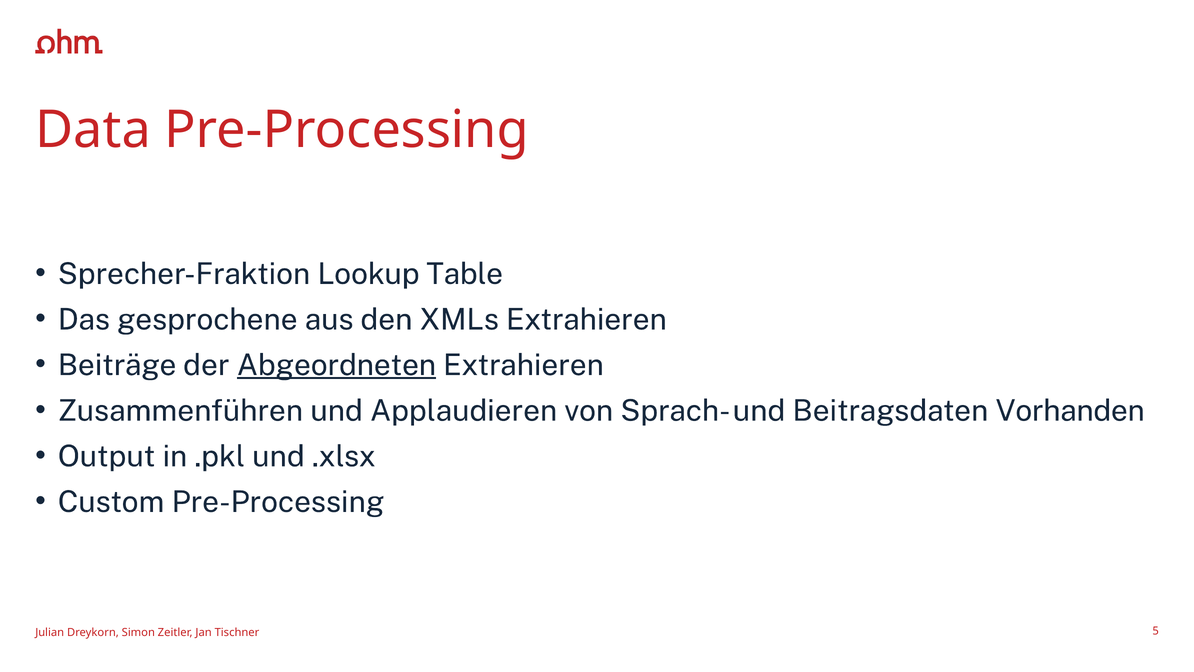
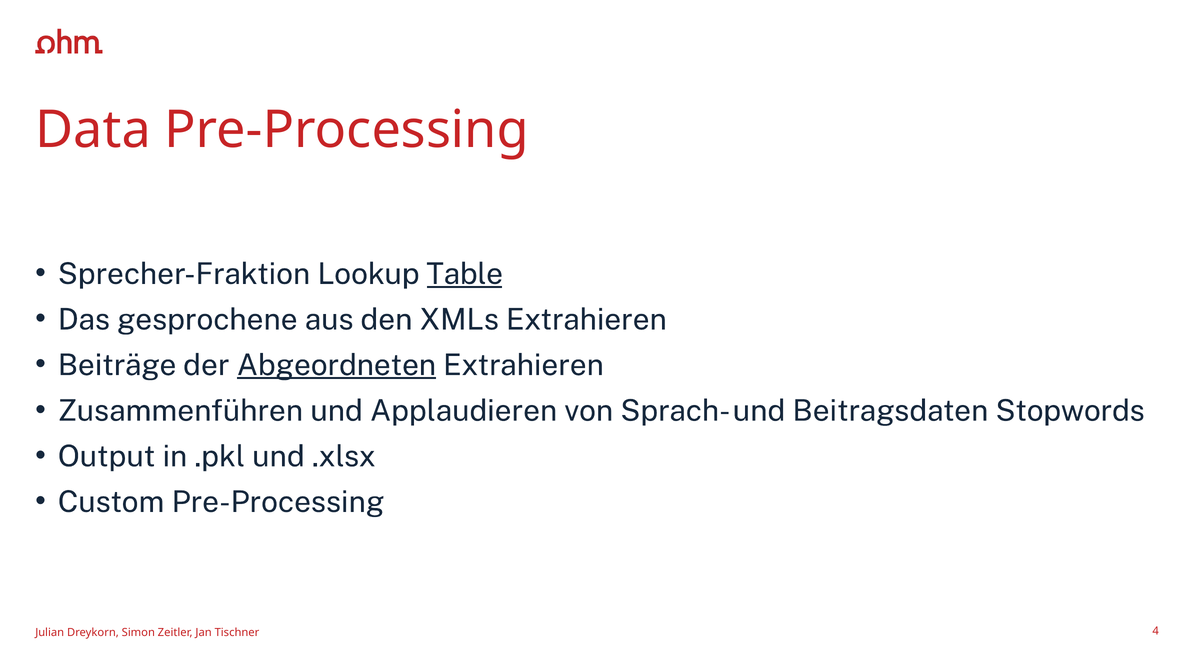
Table underline: none -> present (465, 274)
Vorhanden: Vorhanden -> Stopwords (1070, 411)
5: 5 -> 4 (1156, 631)
